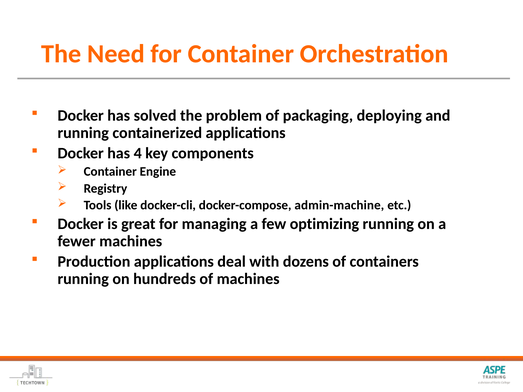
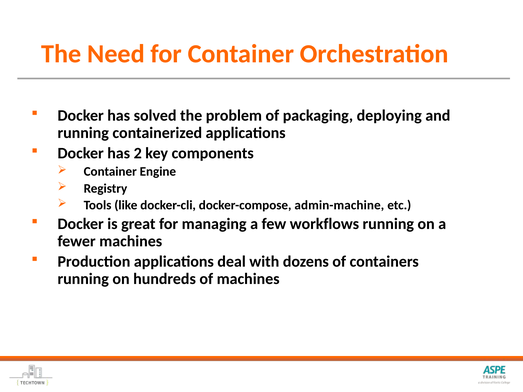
4: 4 -> 2 (138, 153)
optimizing: optimizing -> workflows (324, 224)
